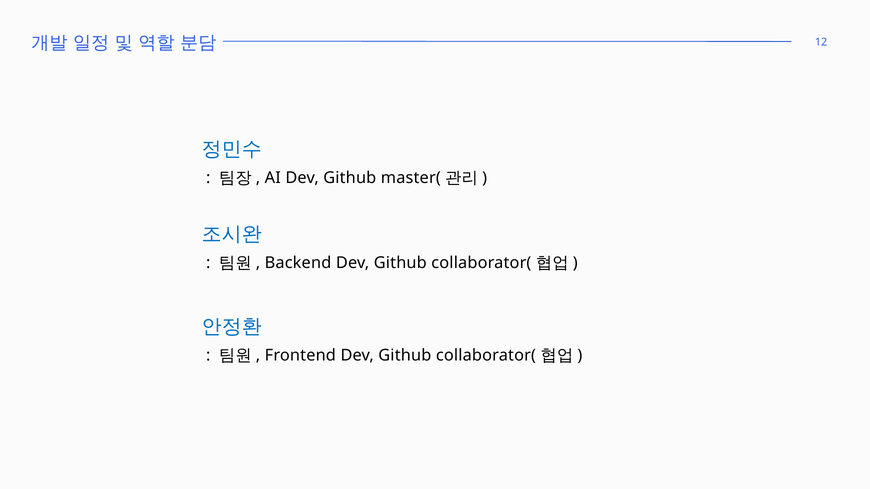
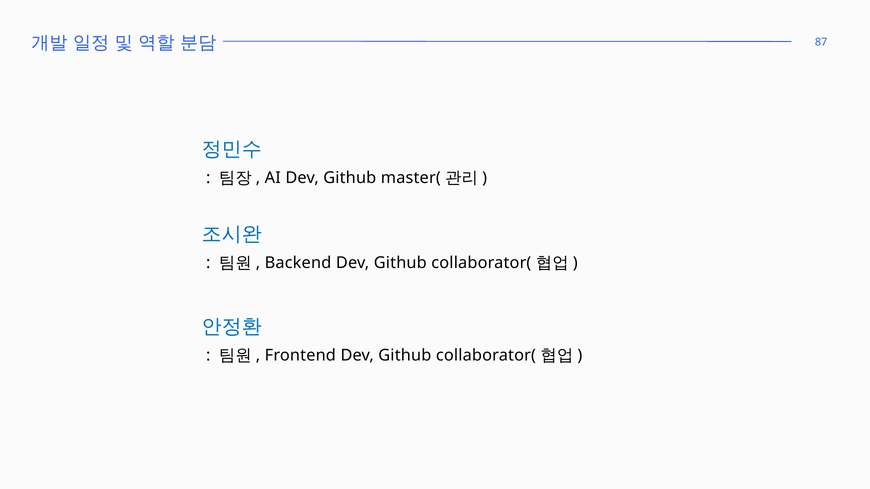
12: 12 -> 87 (821, 42)
